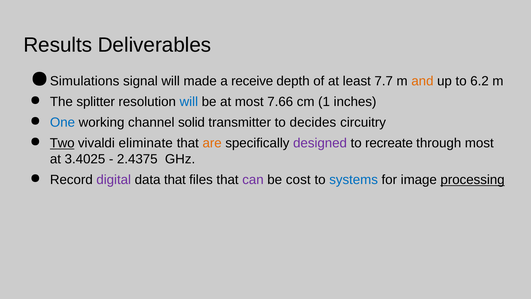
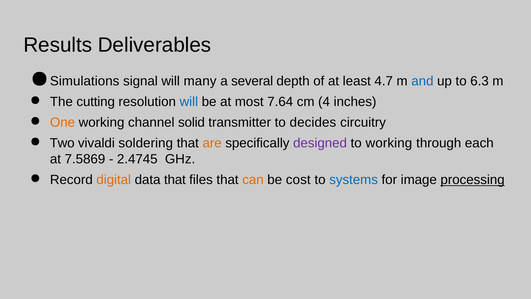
made: made -> many (200, 81)
receive: receive -> several (252, 81)
7.7: 7.7 -> 4.7 (384, 81)
and colour: orange -> blue (422, 81)
6.2: 6.2 -> 6.3 (480, 81)
splitter: splitter -> cutting (96, 102)
7.66: 7.66 -> 7.64 (280, 102)
1: 1 -> 4 (324, 102)
One colour: blue -> orange (63, 122)
Two underline: present -> none (62, 143)
eliminate: eliminate -> soldering (146, 143)
to recreate: recreate -> working (389, 143)
through most: most -> each (479, 143)
3.4025: 3.4025 -> 7.5869 (85, 159)
2.4375: 2.4375 -> 2.4745 (137, 159)
digital colour: purple -> orange (114, 180)
can colour: purple -> orange (253, 180)
